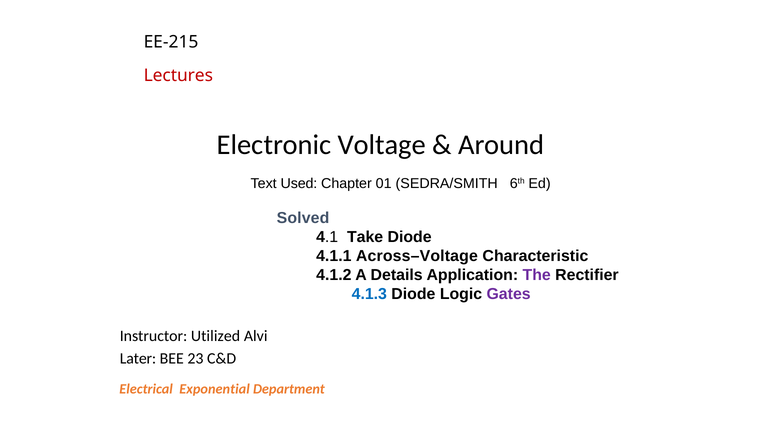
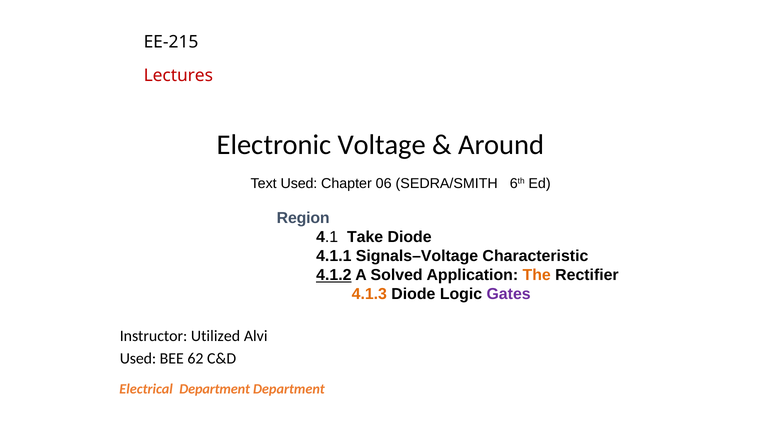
01: 01 -> 06 (384, 184)
Solved: Solved -> Region (303, 218)
Across–Voltage: Across–Voltage -> Signals–Voltage (417, 256)
4.1.2 underline: none -> present (334, 275)
Details: Details -> Solved (397, 275)
The colour: purple -> orange (537, 275)
4.1.3 colour: blue -> orange (369, 294)
Later: Later -> Used (138, 358)
23: 23 -> 62 (195, 358)
Electrical Exponential: Exponential -> Department (215, 389)
